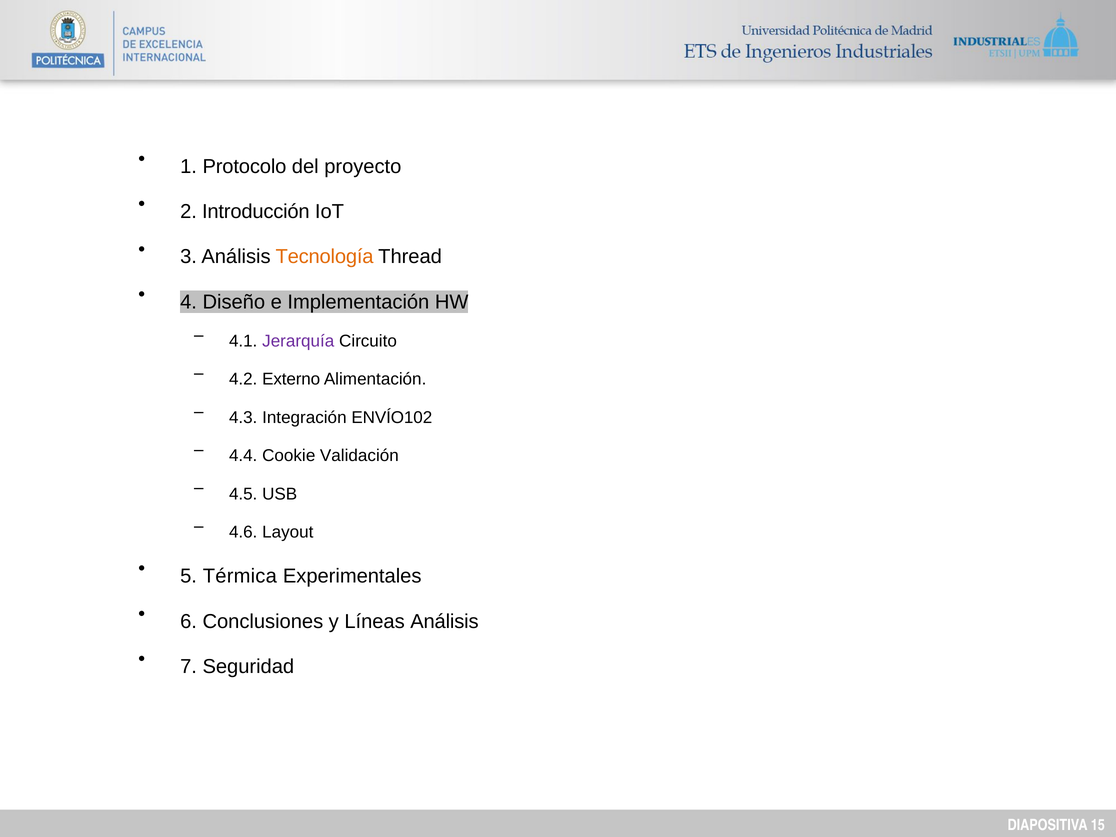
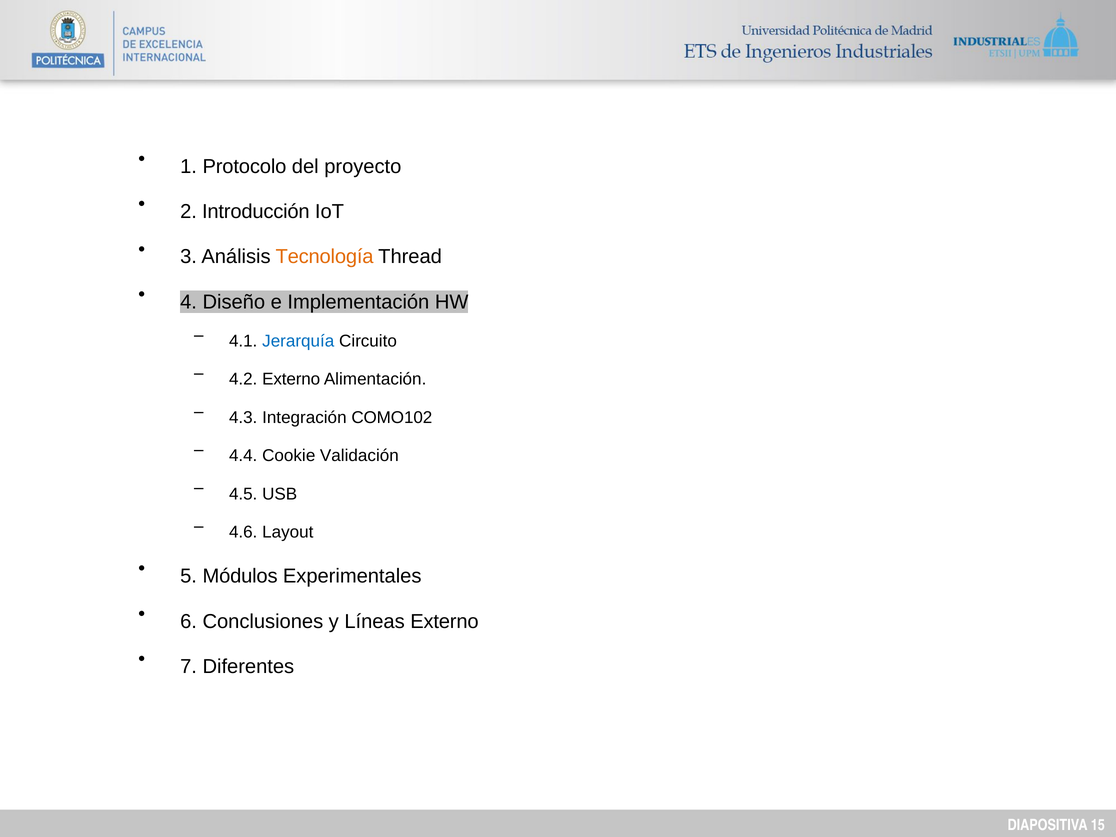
Jerarquía colour: purple -> blue (298, 341)
ENVÍO102: ENVÍO102 -> COMO102 (392, 418)
Térmica: Térmica -> Módulos (240, 576)
Líneas Análisis: Análisis -> Externo (444, 621)
Seguridad: Seguridad -> Diferentes (248, 667)
